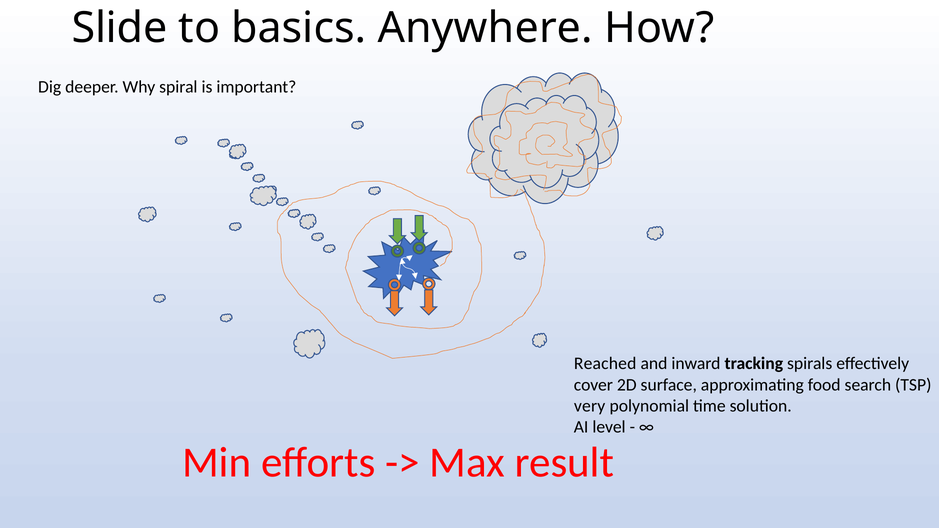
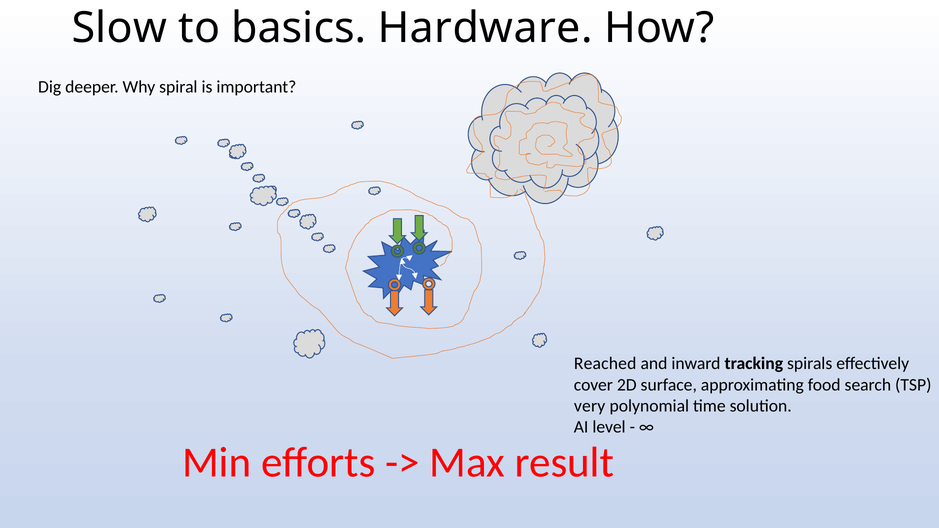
Slide: Slide -> Slow (119, 28)
Anywhere: Anywhere -> Hardware (485, 28)
